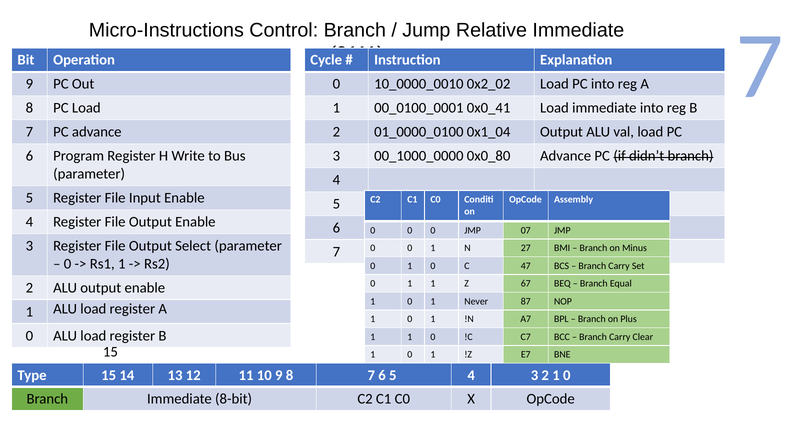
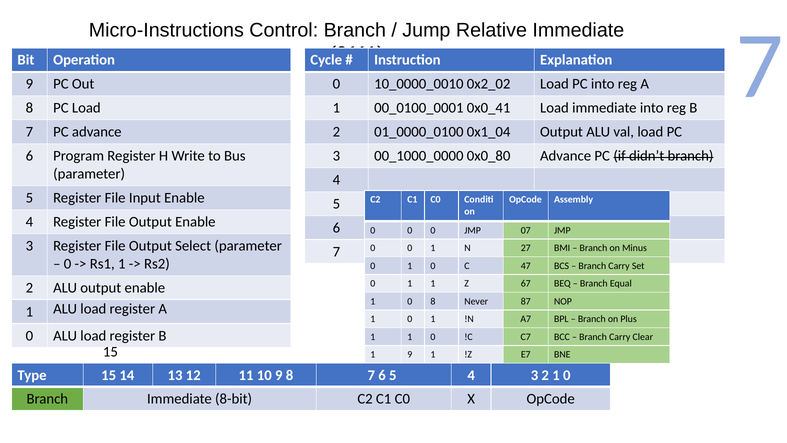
1: 1 -> 8 (433, 301)
0: 0 -> 9 (410, 354)
